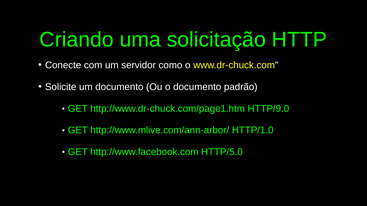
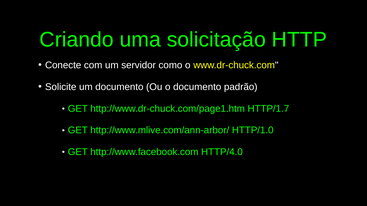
HTTP/9.0: HTTP/9.0 -> HTTP/1.7 (268, 109)
HTTP/5.0: HTTP/5.0 -> HTTP/4.0 (222, 152)
